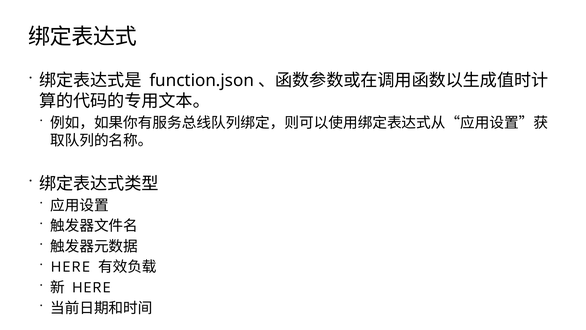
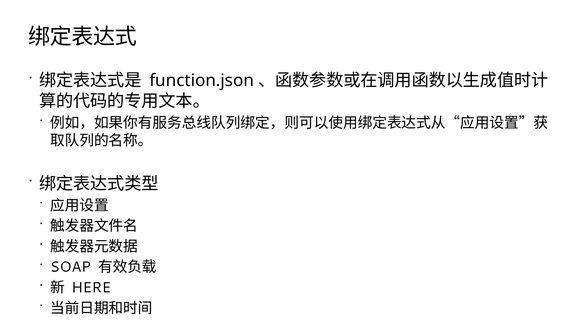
HERE: HERE -> SOAP (70, 267)
